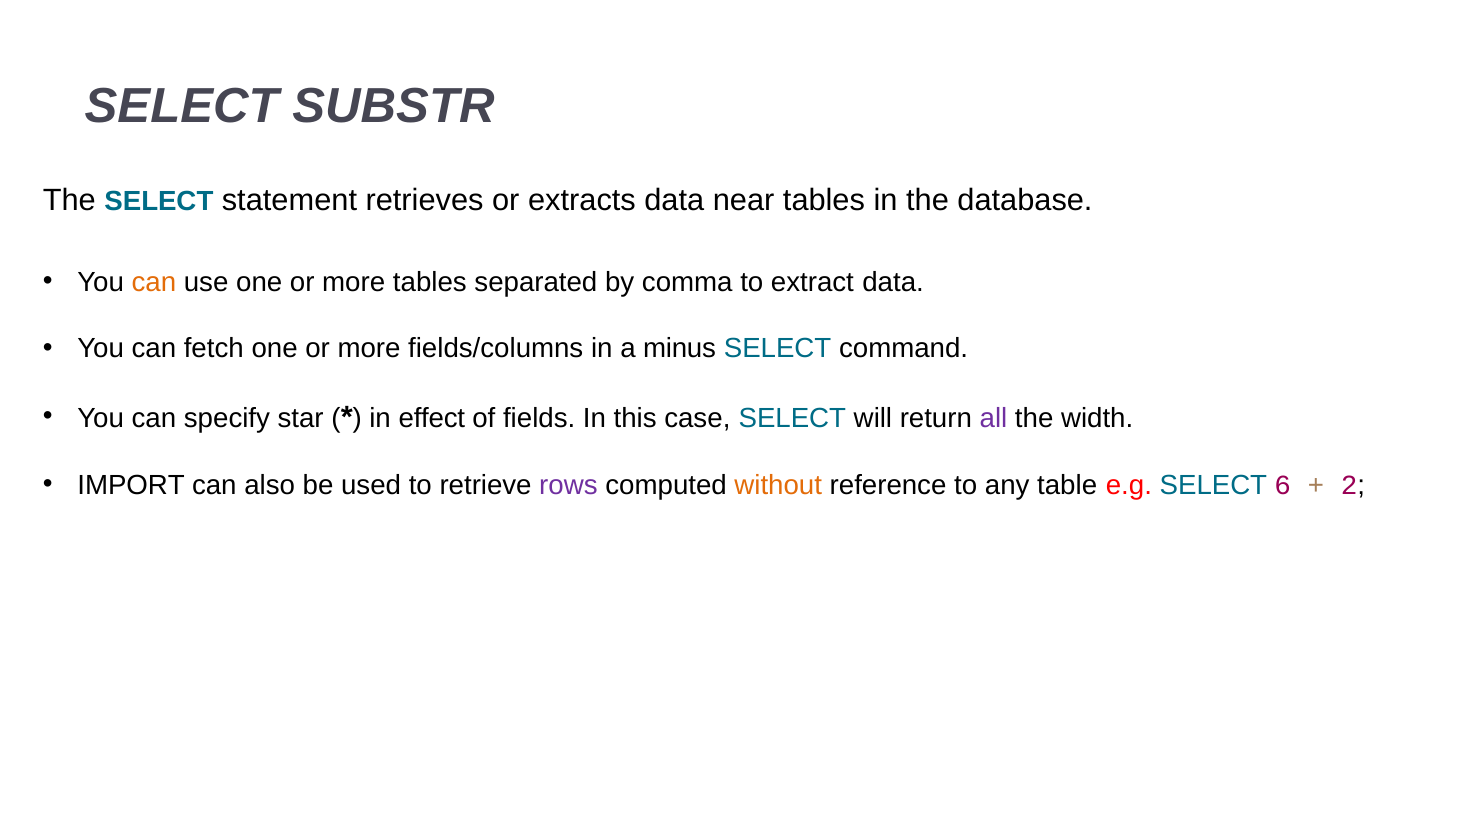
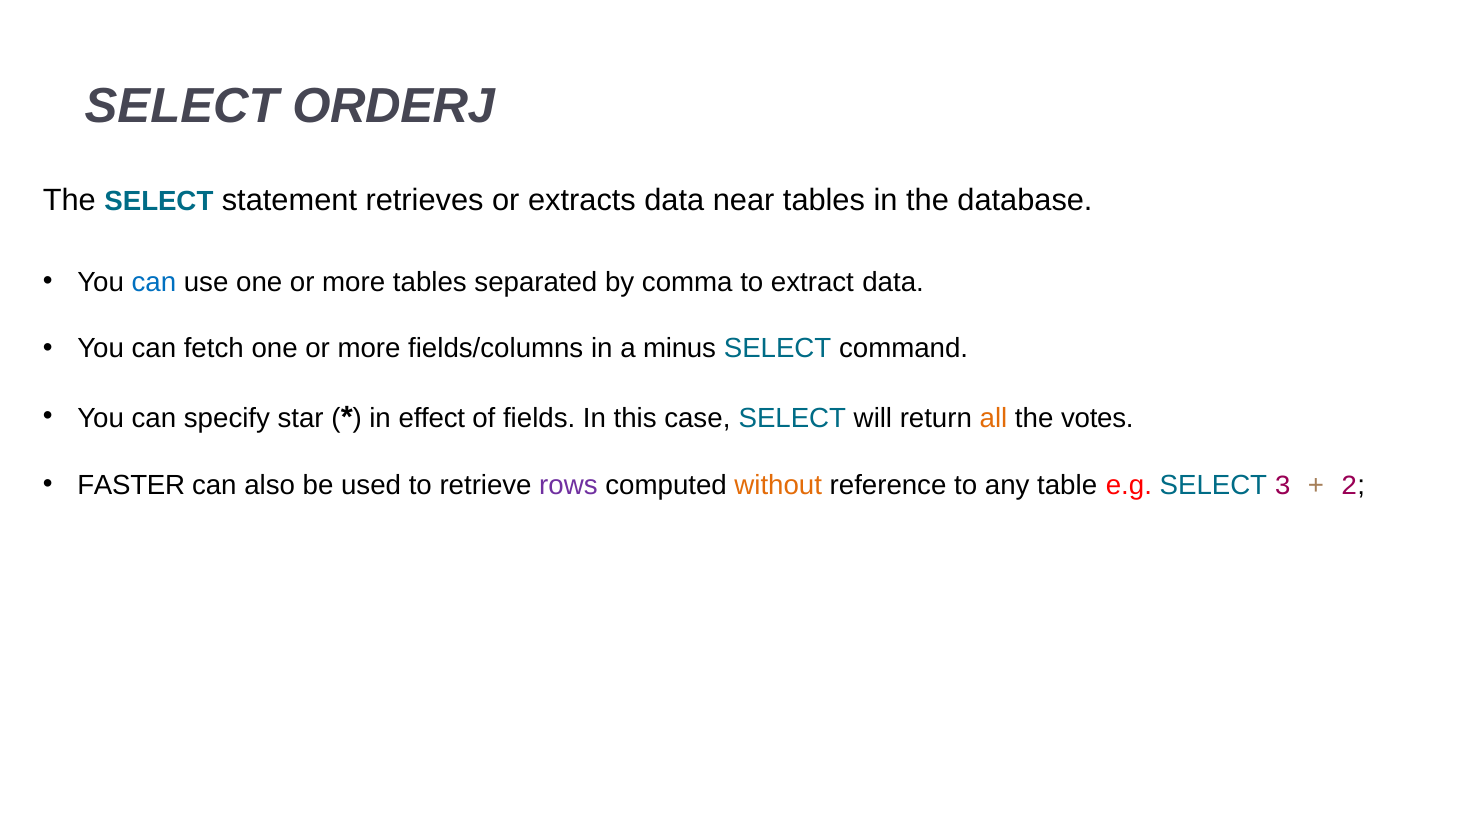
SUBSTR: SUBSTR -> ORDERJ (394, 107)
can colour: orange -> blue (154, 282)
all colour: purple -> orange (993, 418)
width: width -> votes (1097, 418)
IMPORT: IMPORT -> FASTER (131, 485)
6: 6 -> 3 (1283, 485)
